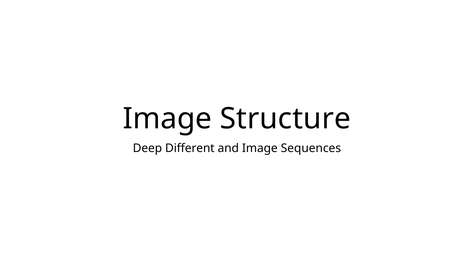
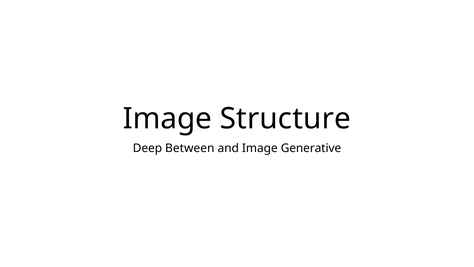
Different: Different -> Between (190, 148)
Sequences: Sequences -> Generative (311, 148)
